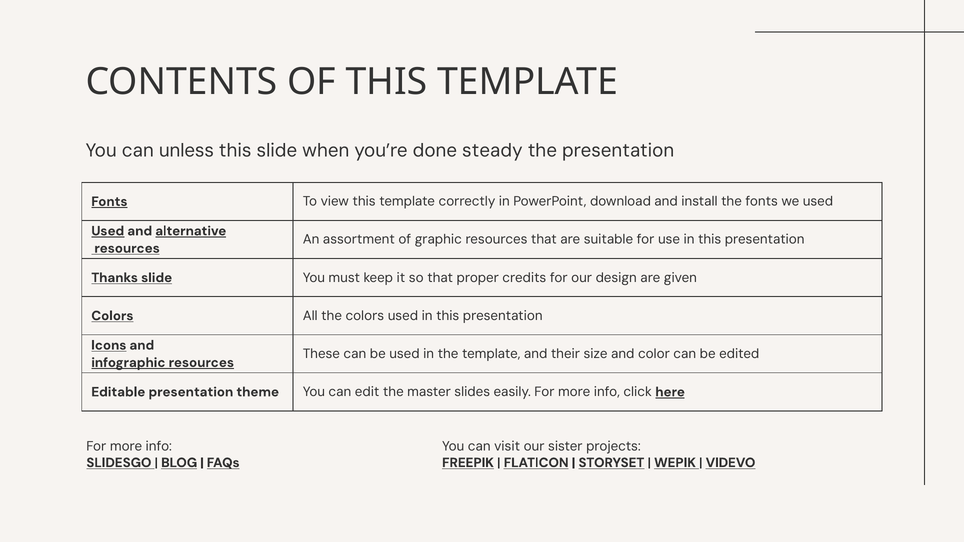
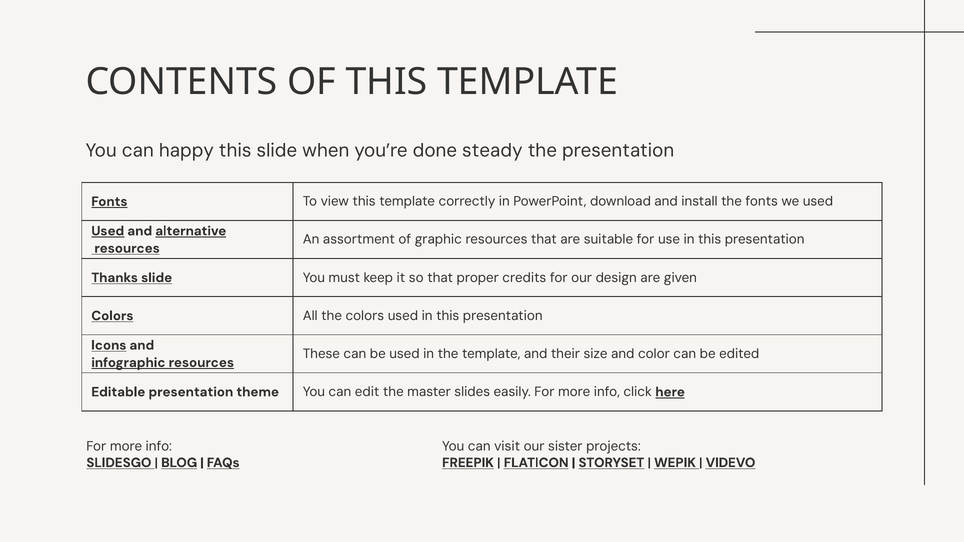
unless: unless -> happy (186, 151)
